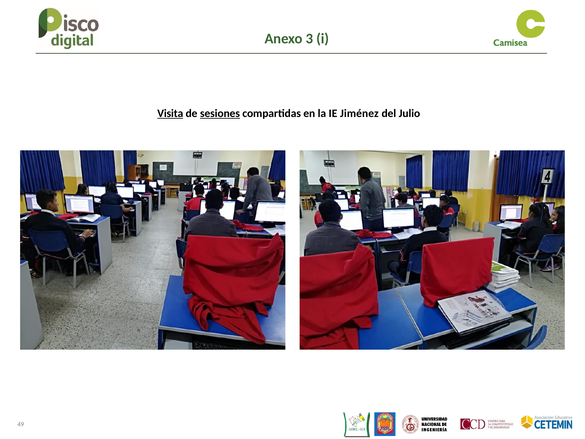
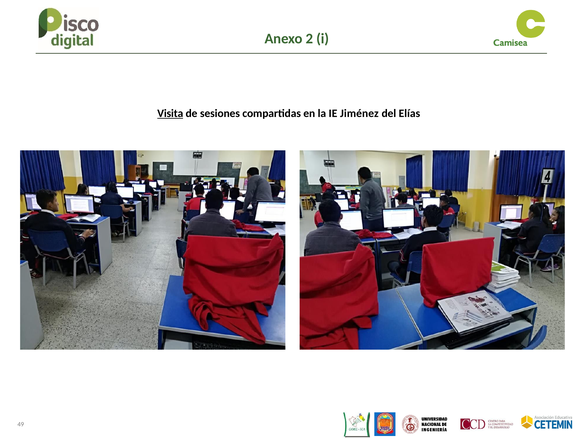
3: 3 -> 2 (309, 39)
sesiones underline: present -> none (220, 113)
Julio: Julio -> Elías (409, 113)
